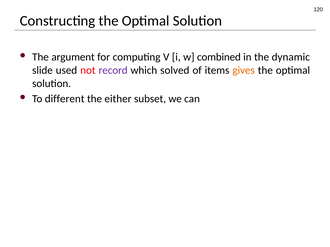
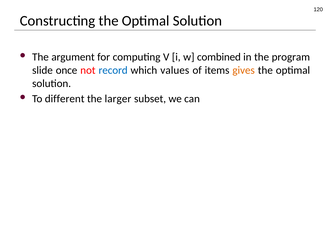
dynamic: dynamic -> program (291, 57)
used: used -> once (67, 70)
record colour: purple -> blue (113, 70)
solved: solved -> values (175, 70)
either: either -> larger (118, 99)
